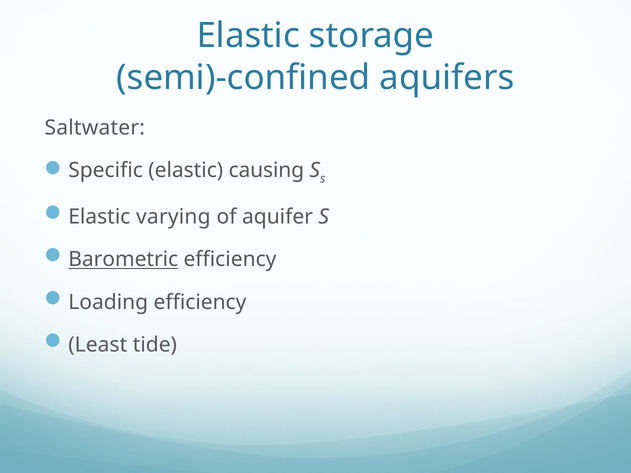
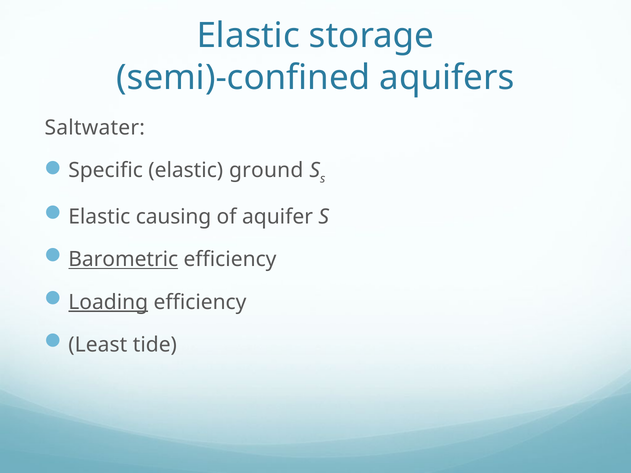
causing: causing -> ground (266, 170)
varying: varying -> causing (174, 217)
Loading underline: none -> present (108, 302)
